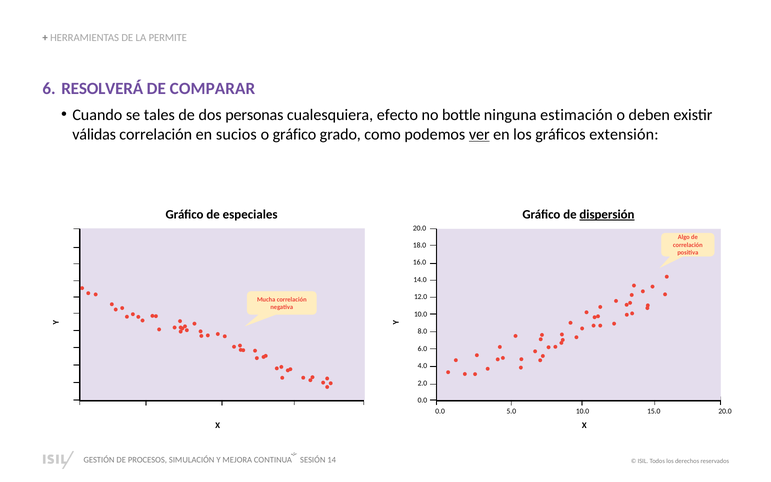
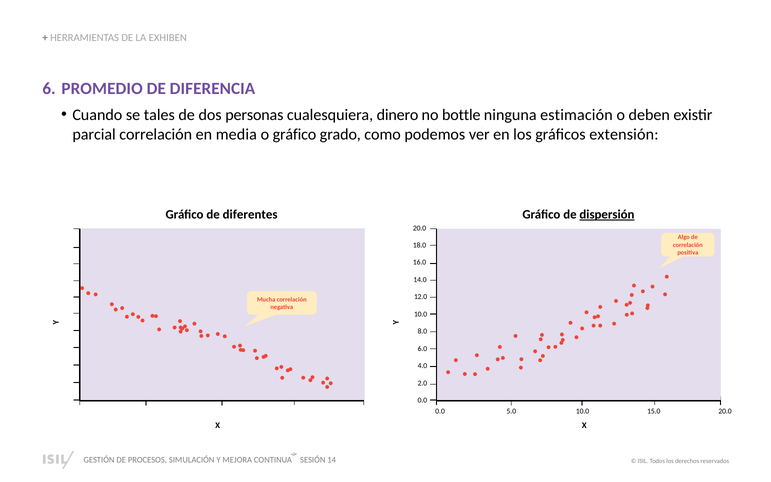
PERMITE: PERMITE -> EXHIBEN (168, 38)
RESOLVERÁ: RESOLVERÁ -> PROMEDIO (102, 89)
COMPARAR: COMPARAR -> DIFERENCIA (212, 89)
efecto: efecto -> dinero (398, 115)
válidas: válidas -> parcial (94, 134)
sucios: sucios -> media (236, 134)
ver underline: present -> none (479, 134)
especiales: especiales -> diferentes (250, 214)
